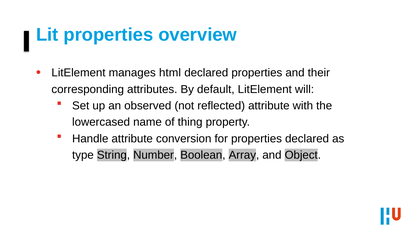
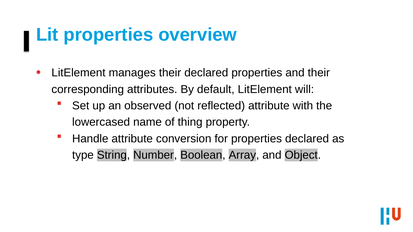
manages html: html -> their (170, 73)
